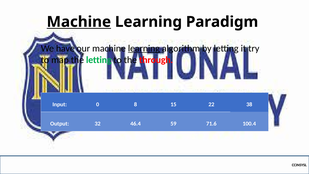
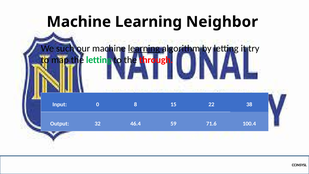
Machine underline: present -> none (79, 22)
Paradigm: Paradigm -> Neighbor (222, 22)
have: have -> such (65, 48)
